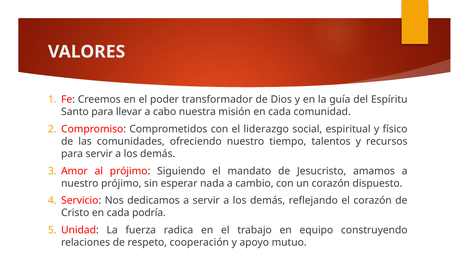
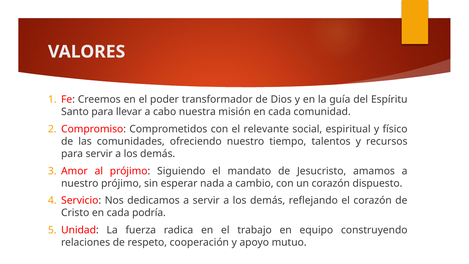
liderazgo: liderazgo -> relevante (266, 129)
